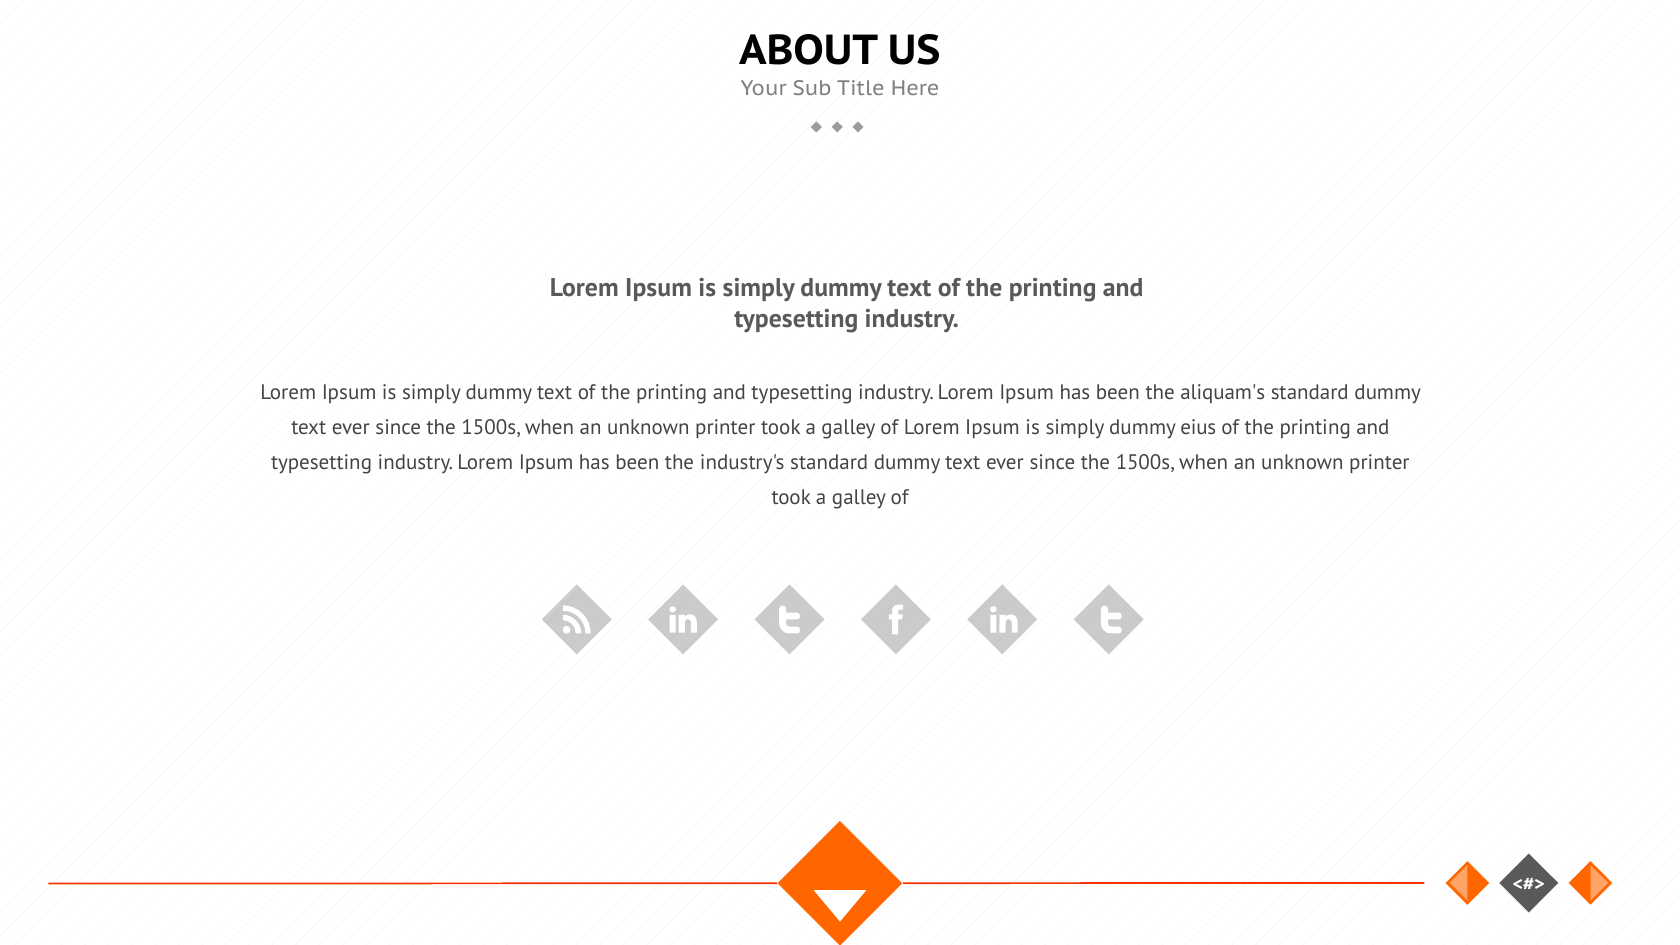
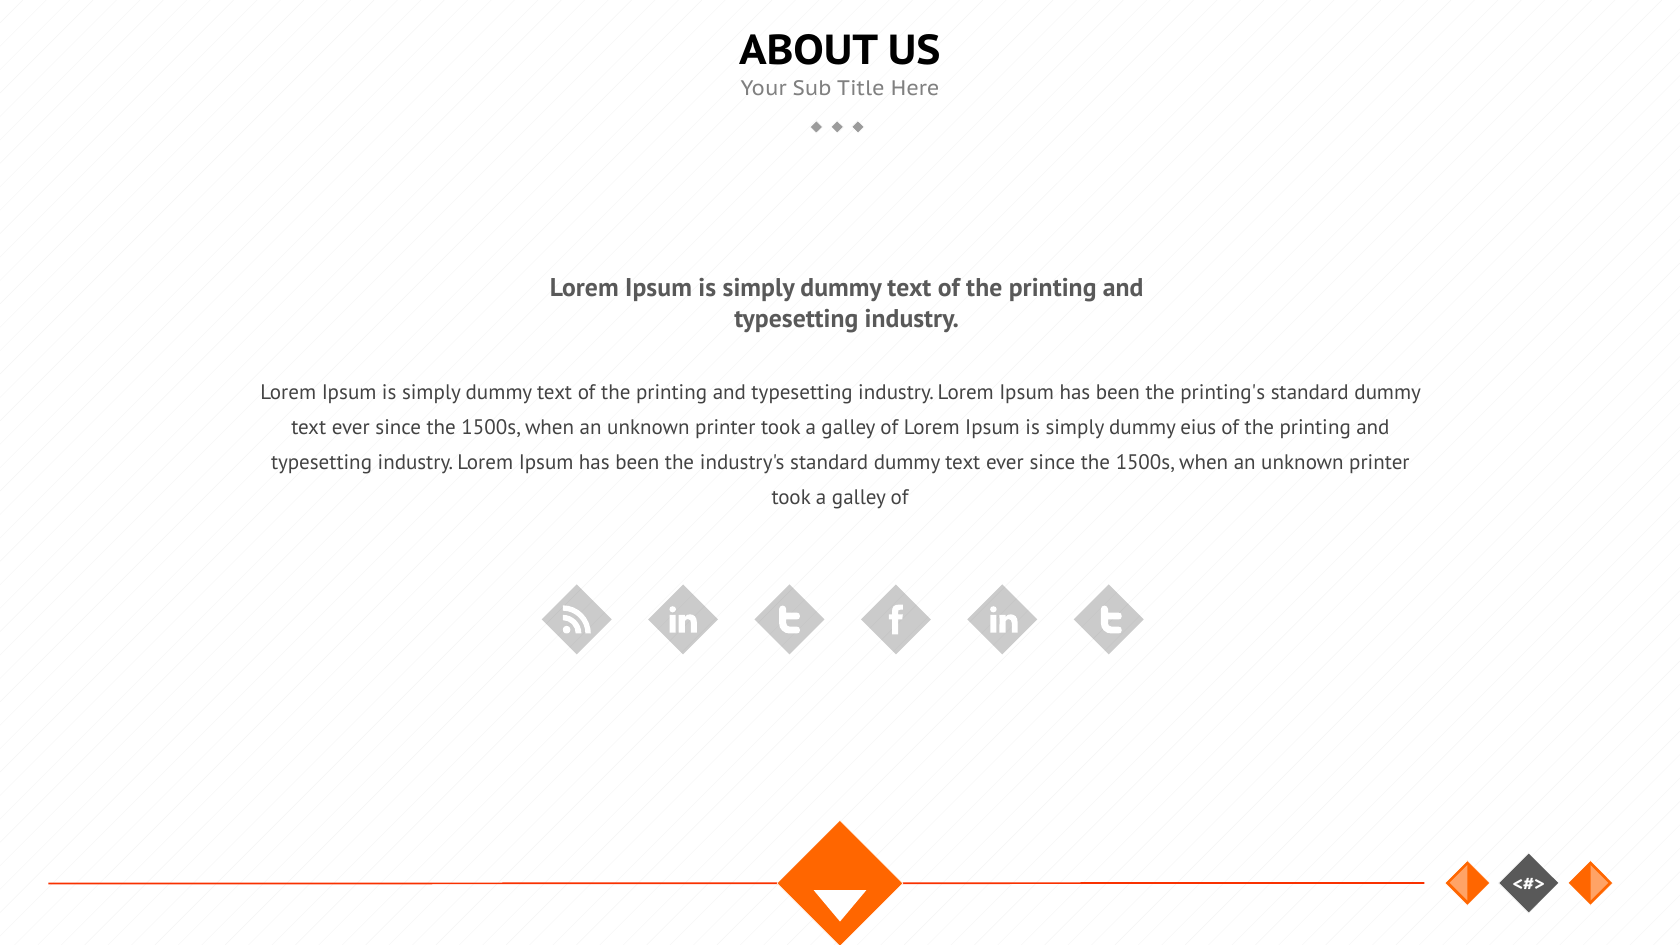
aliquam's: aliquam's -> printing's (1223, 392)
